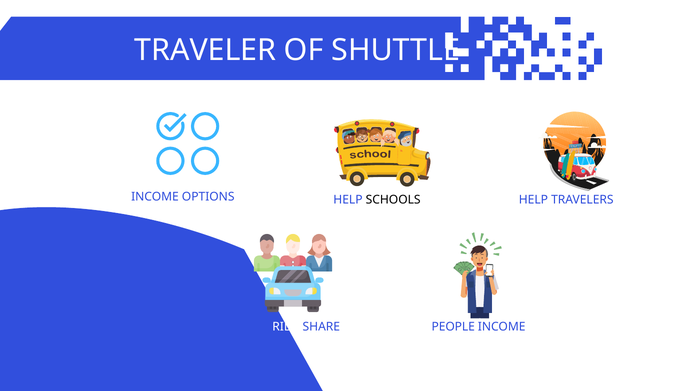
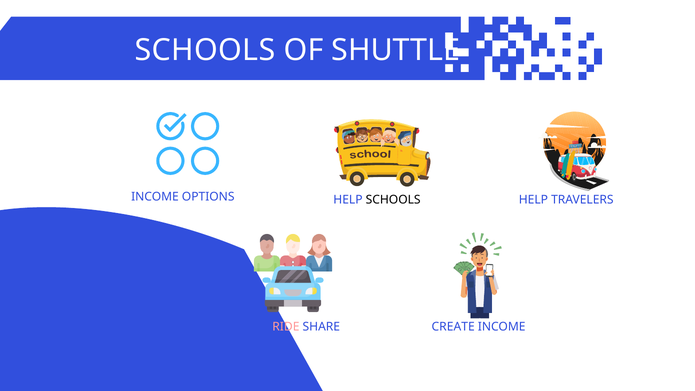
TRAVELER: TRAVELER -> SCHOOLS (205, 50)
RIDE colour: white -> pink (286, 327)
PEOPLE: PEOPLE -> CREATE (453, 327)
